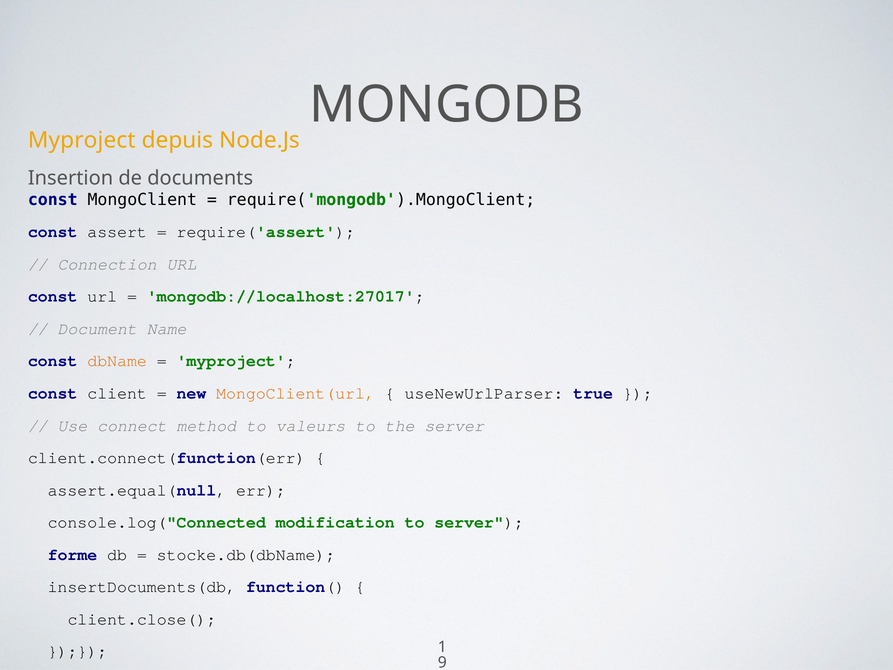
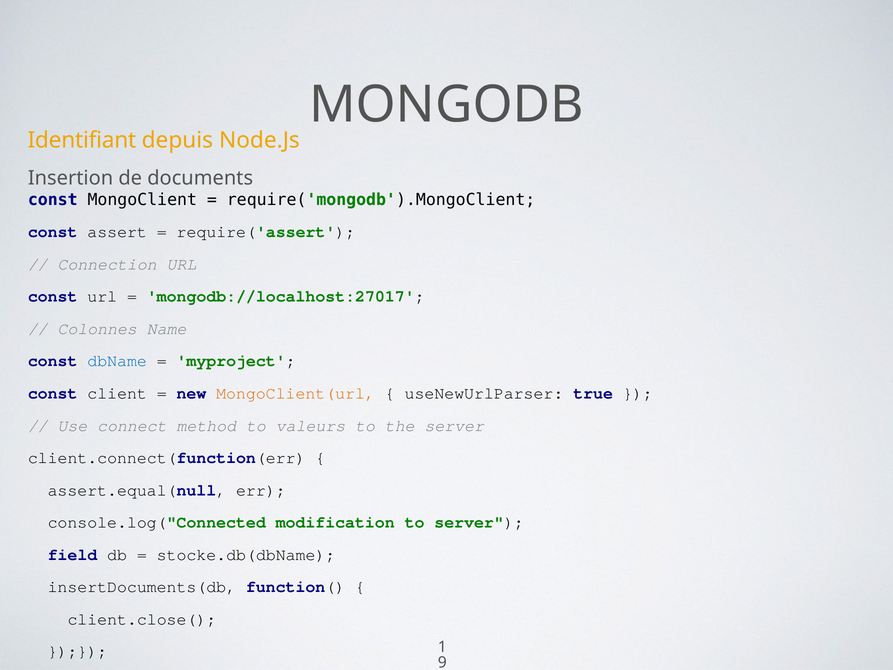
Myproject: Myproject -> Identifiant (82, 140)
Document: Document -> Colonnes (97, 329)
dbName colour: orange -> blue (117, 361)
forme: forme -> field (72, 554)
